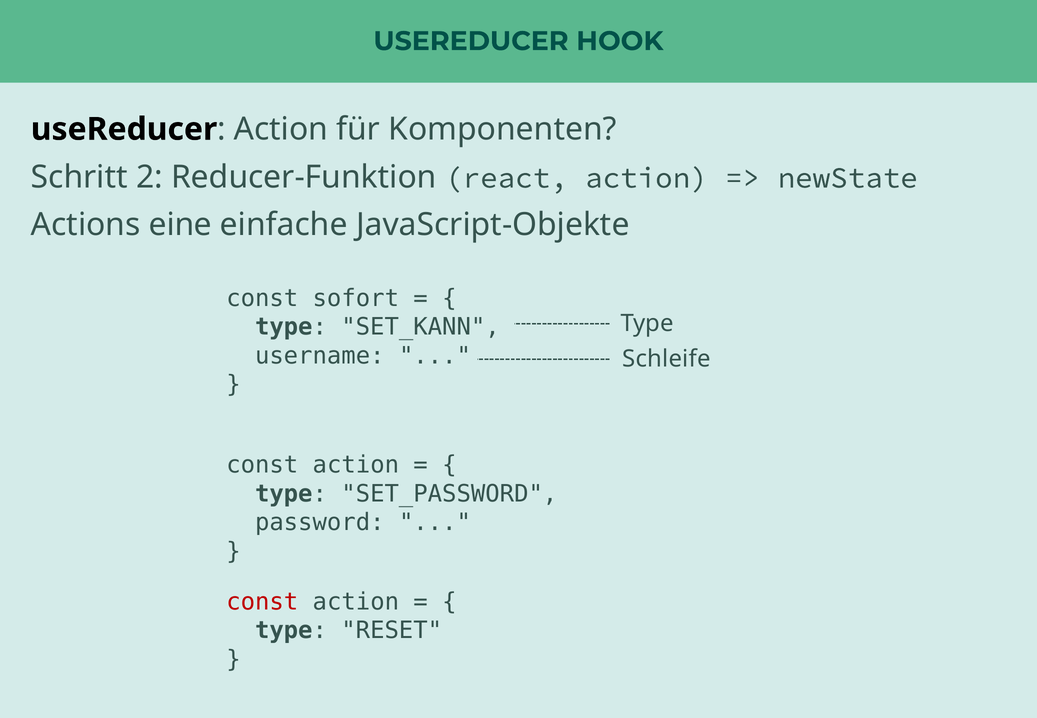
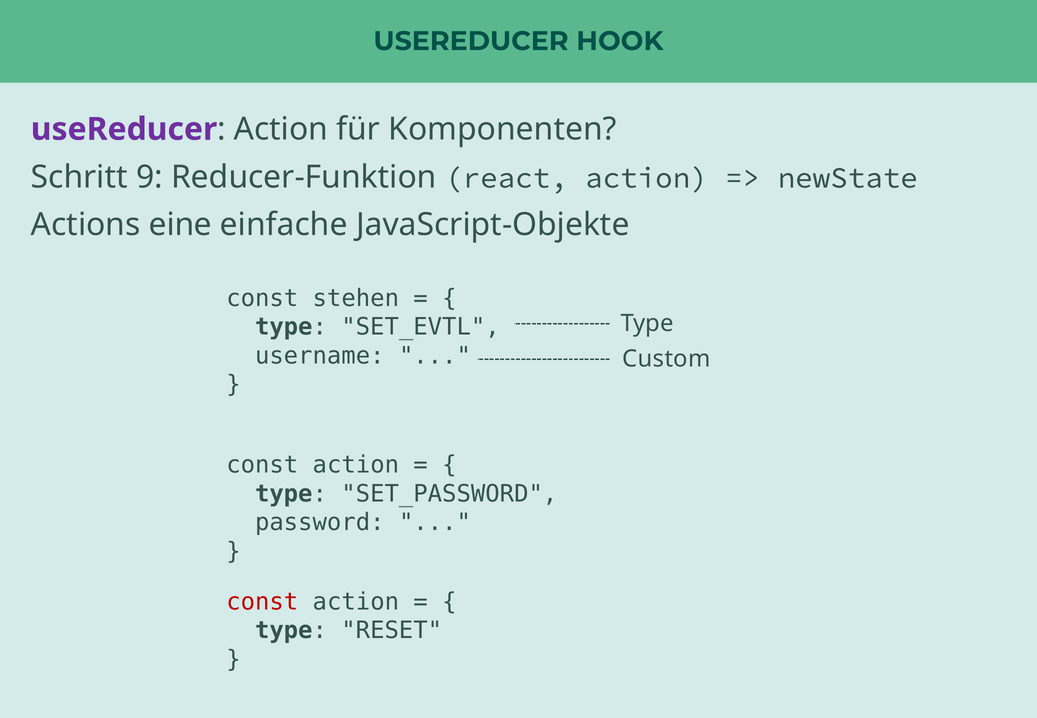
useReducer colour: black -> purple (124, 129)
2: 2 -> 9 (149, 177)
sofort: sofort -> stehen (356, 298)
SET_KANN: SET_KANN -> SET_EVTL (421, 327)
Schleife: Schleife -> Custom (666, 359)
